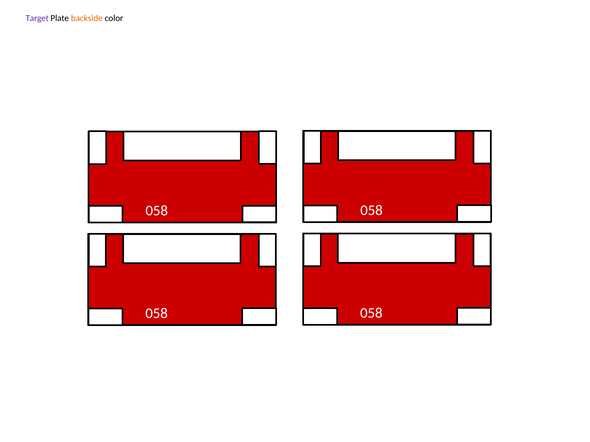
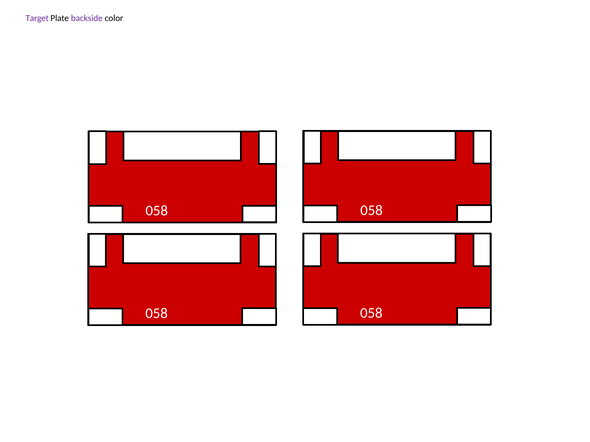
backside colour: orange -> purple (87, 18)
